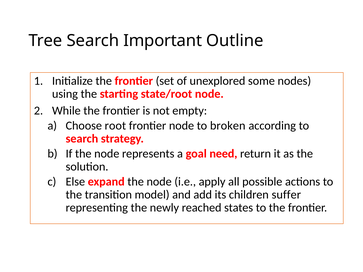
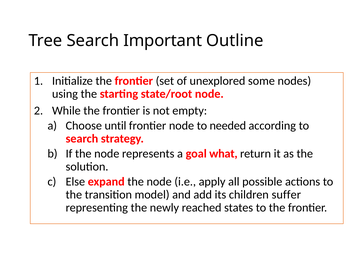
root: root -> until (115, 126)
broken: broken -> needed (228, 126)
need: need -> what (223, 154)
